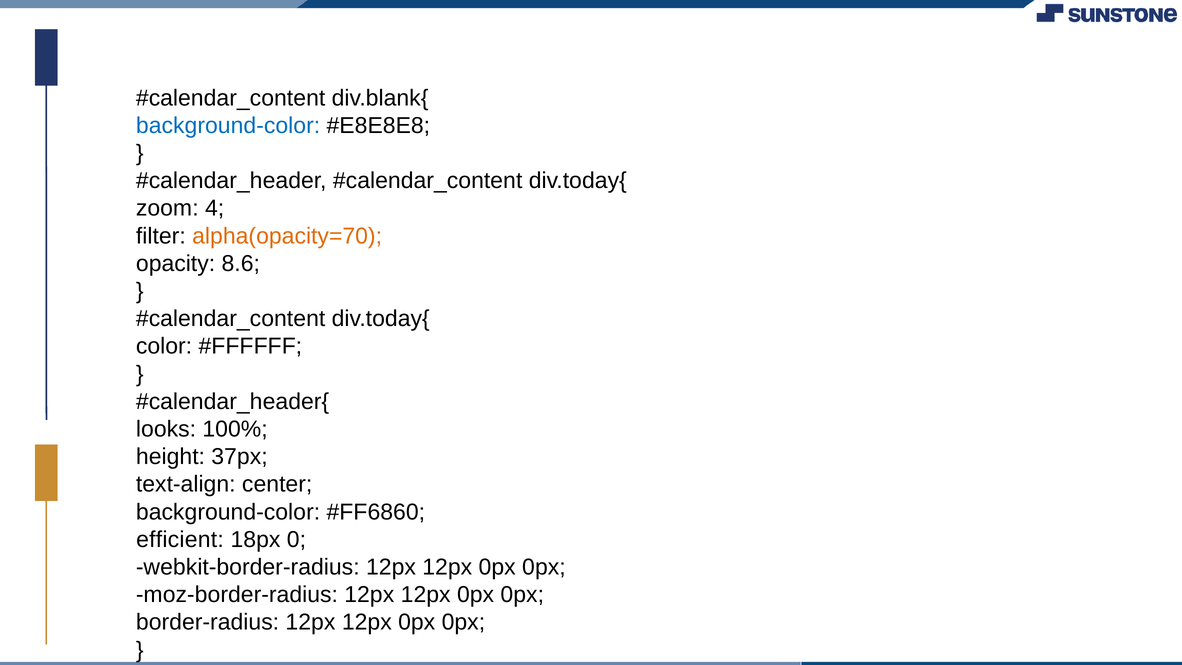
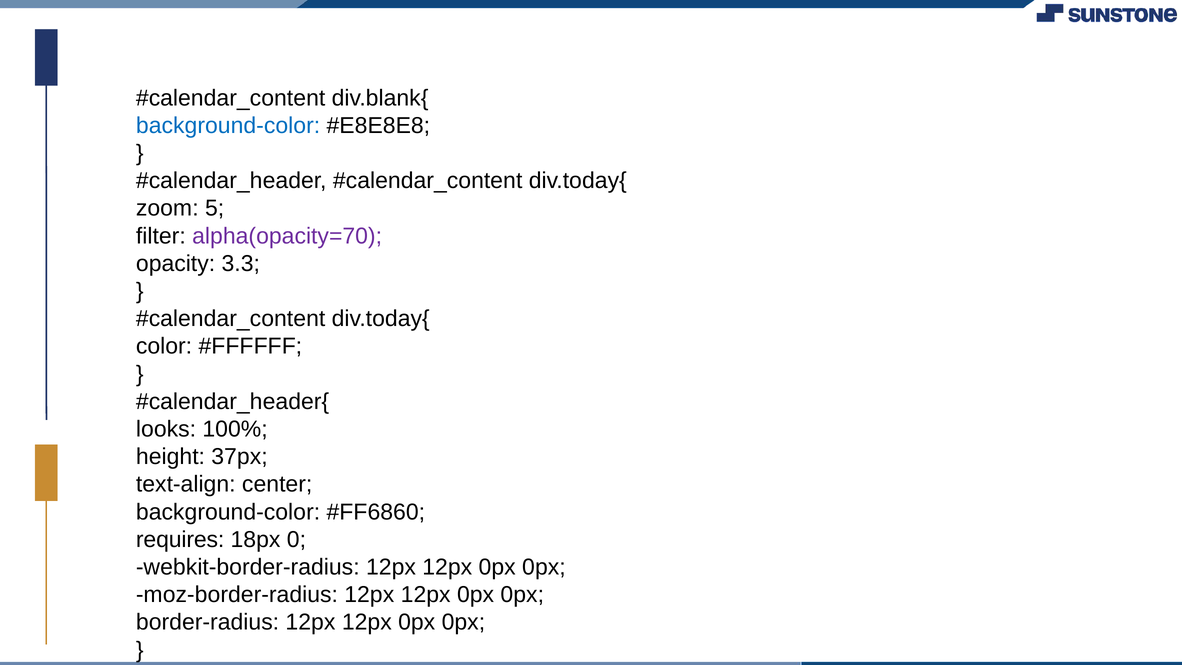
4: 4 -> 5 (215, 208)
alpha(opacity=70 colour: orange -> purple (287, 236)
8.6: 8.6 -> 3.3 (241, 264)
efficient: efficient -> requires (180, 539)
